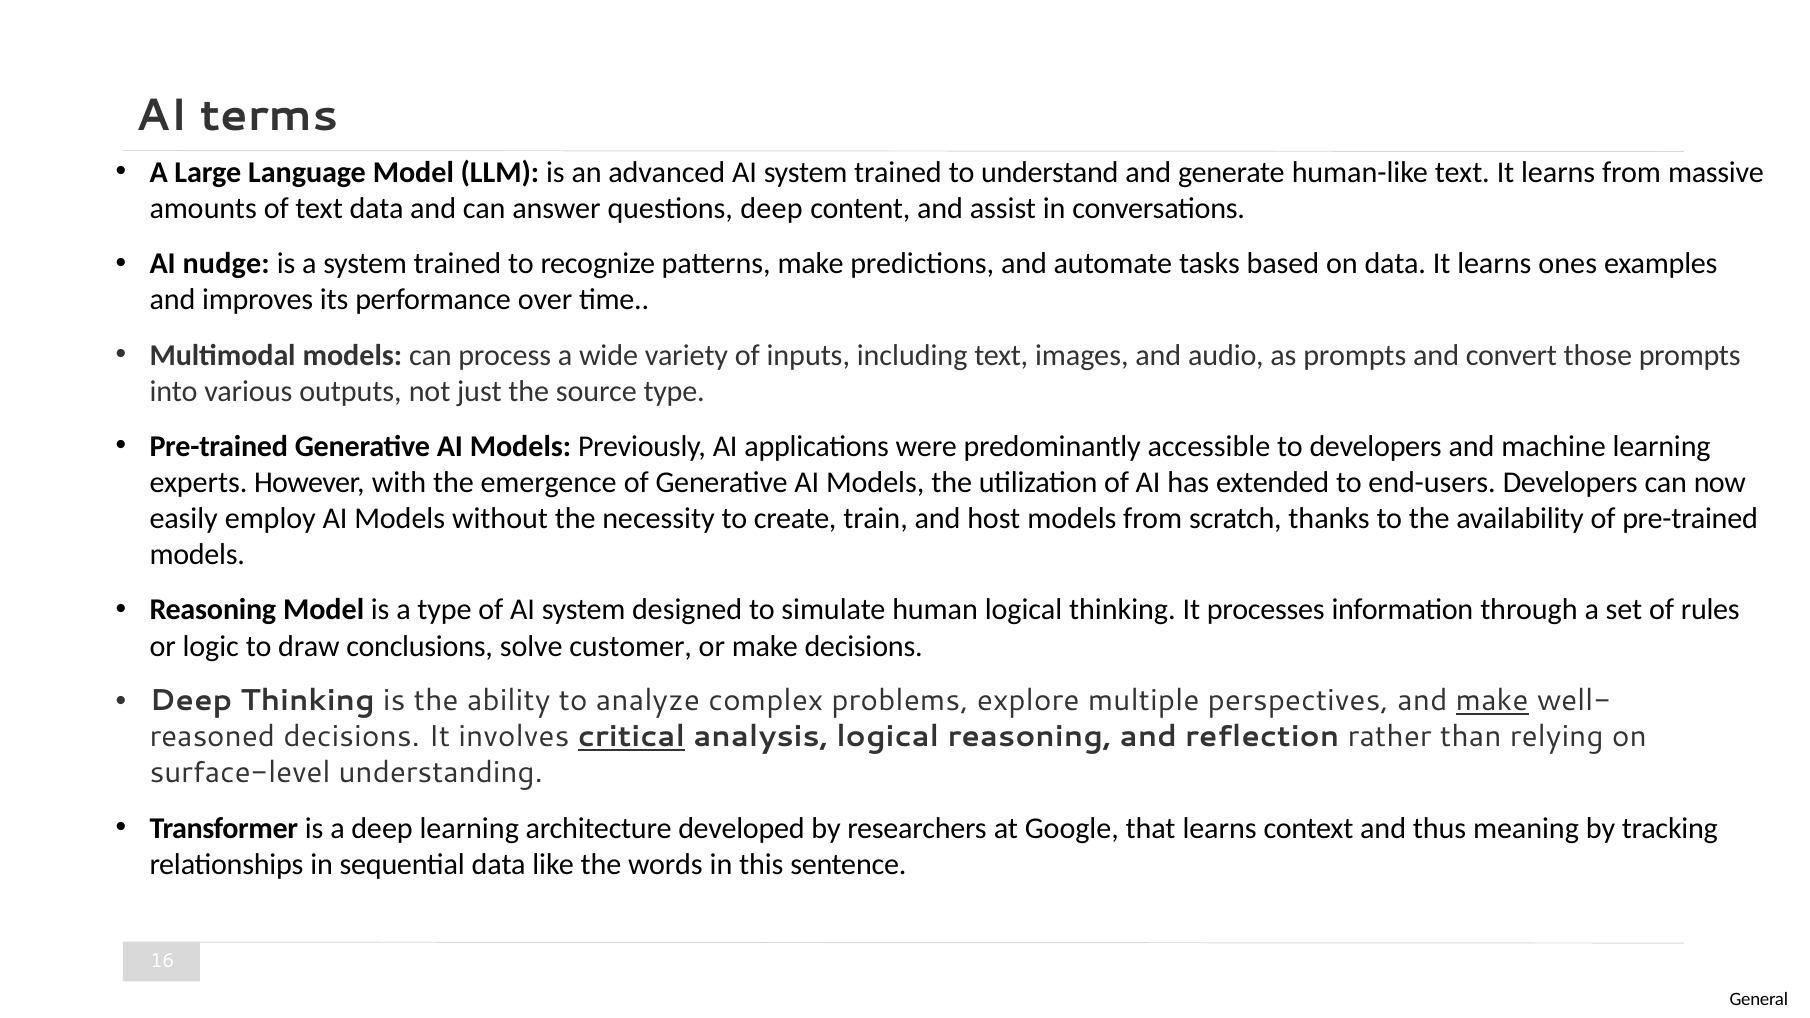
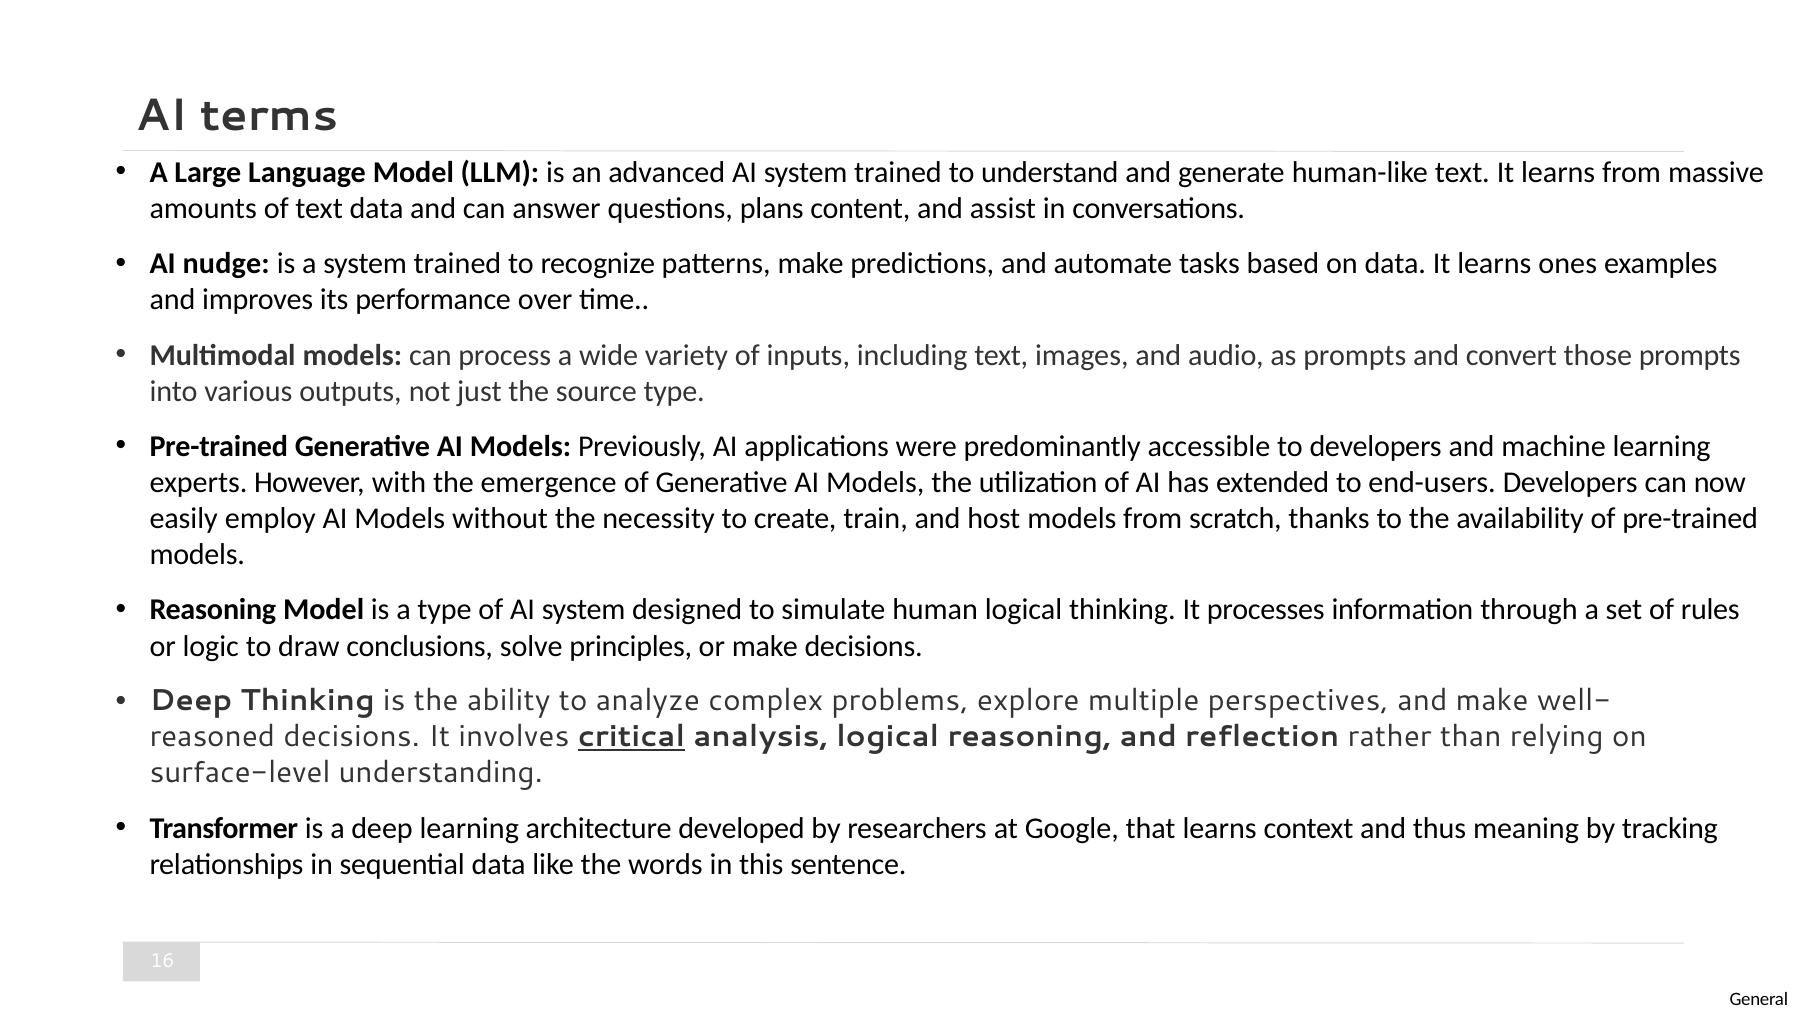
questions deep: deep -> plans (772, 209)
customer: customer -> principles (631, 646)
make underline: present -> none (1492, 701)
